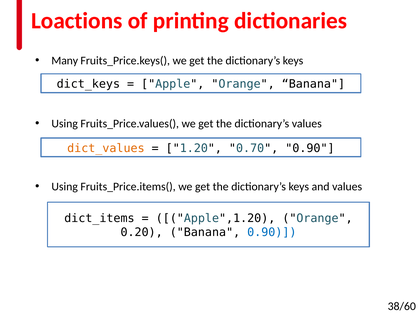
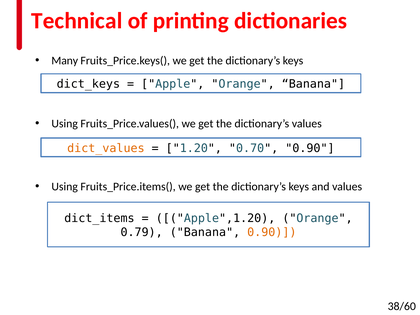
Loactions: Loactions -> Technical (77, 21)
0.20: 0.20 -> 0.79 (142, 232)
0.90 colour: blue -> orange (272, 232)
